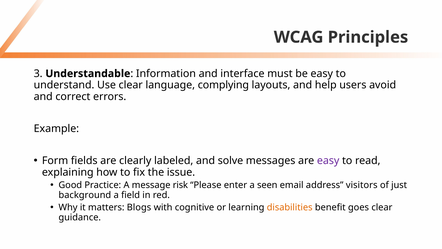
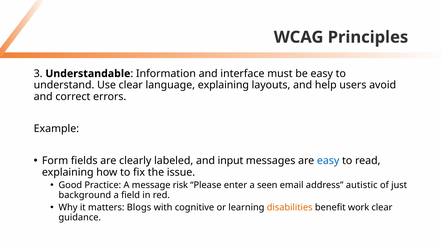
language complying: complying -> explaining (223, 85)
solve: solve -> input (230, 160)
easy colour: purple -> blue (328, 160)
visitors: visitors -> autistic (362, 185)
goes: goes -> work (359, 207)
